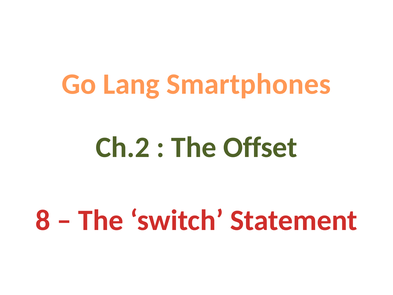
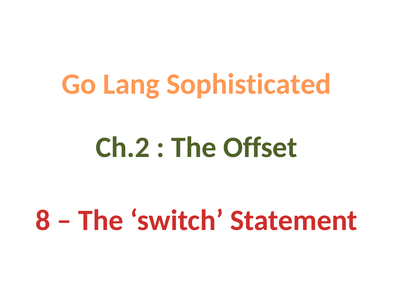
Smartphones: Smartphones -> Sophisticated (249, 84)
